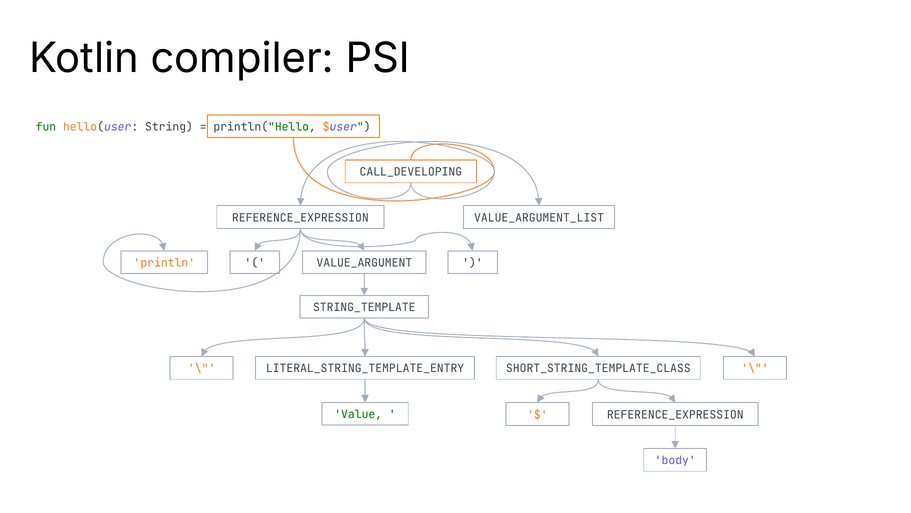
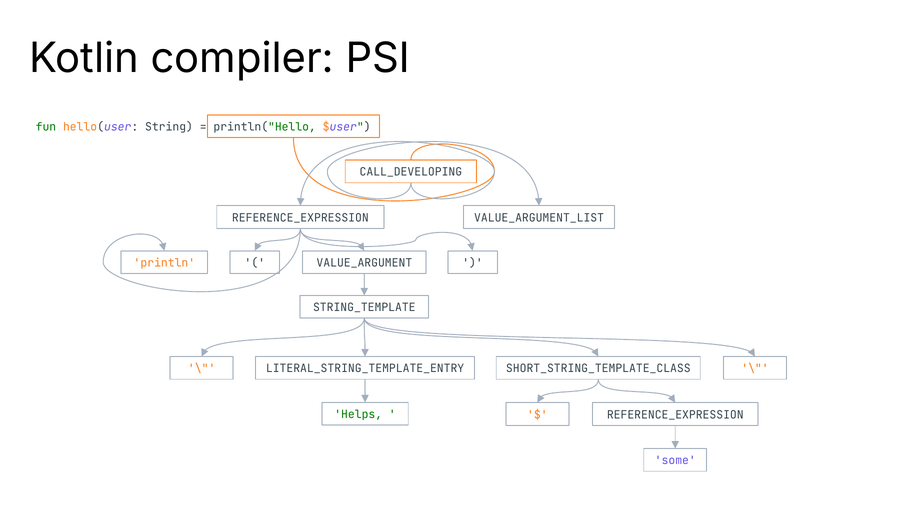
Value: Value -> Helps (358, 414)
body: body -> some (675, 460)
